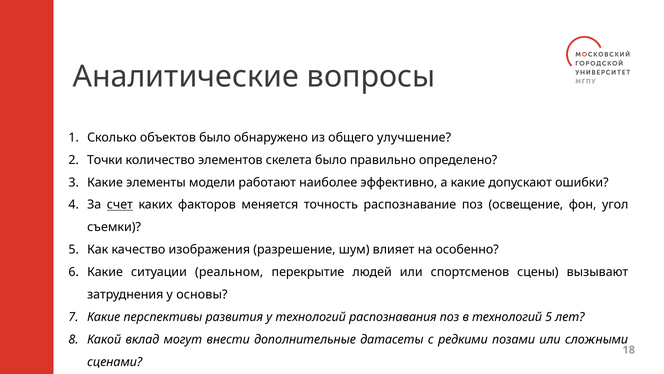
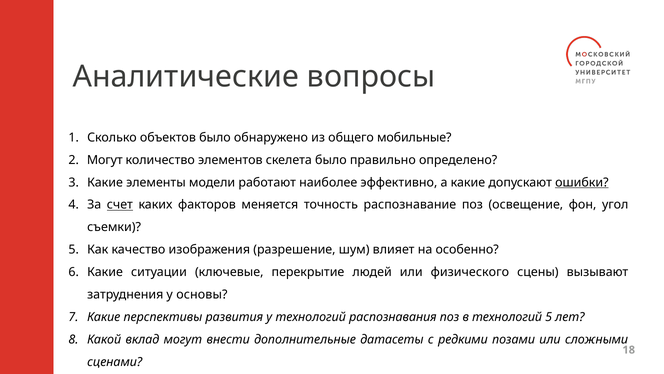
улучшение: улучшение -> мобильные (414, 137)
Точки: Точки -> Могут (105, 160)
ошибки underline: none -> present (582, 182)
реальном: реальном -> ключевые (229, 272)
спортсменов: спортсменов -> физического (470, 272)
